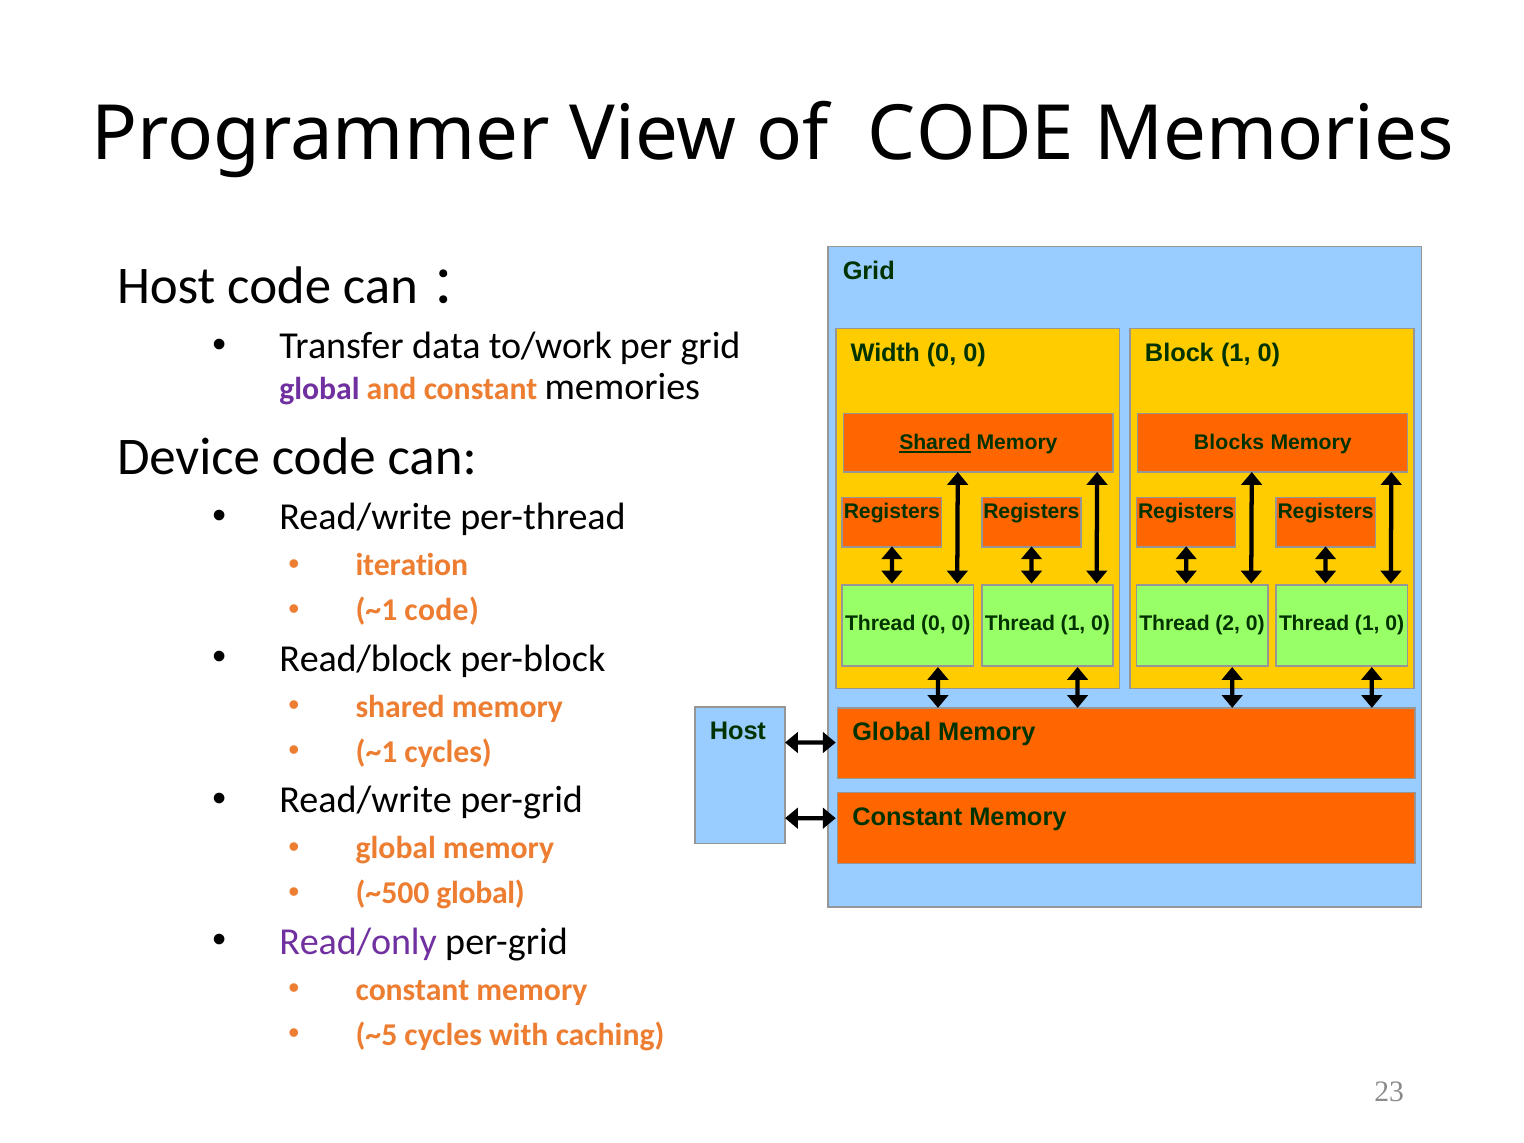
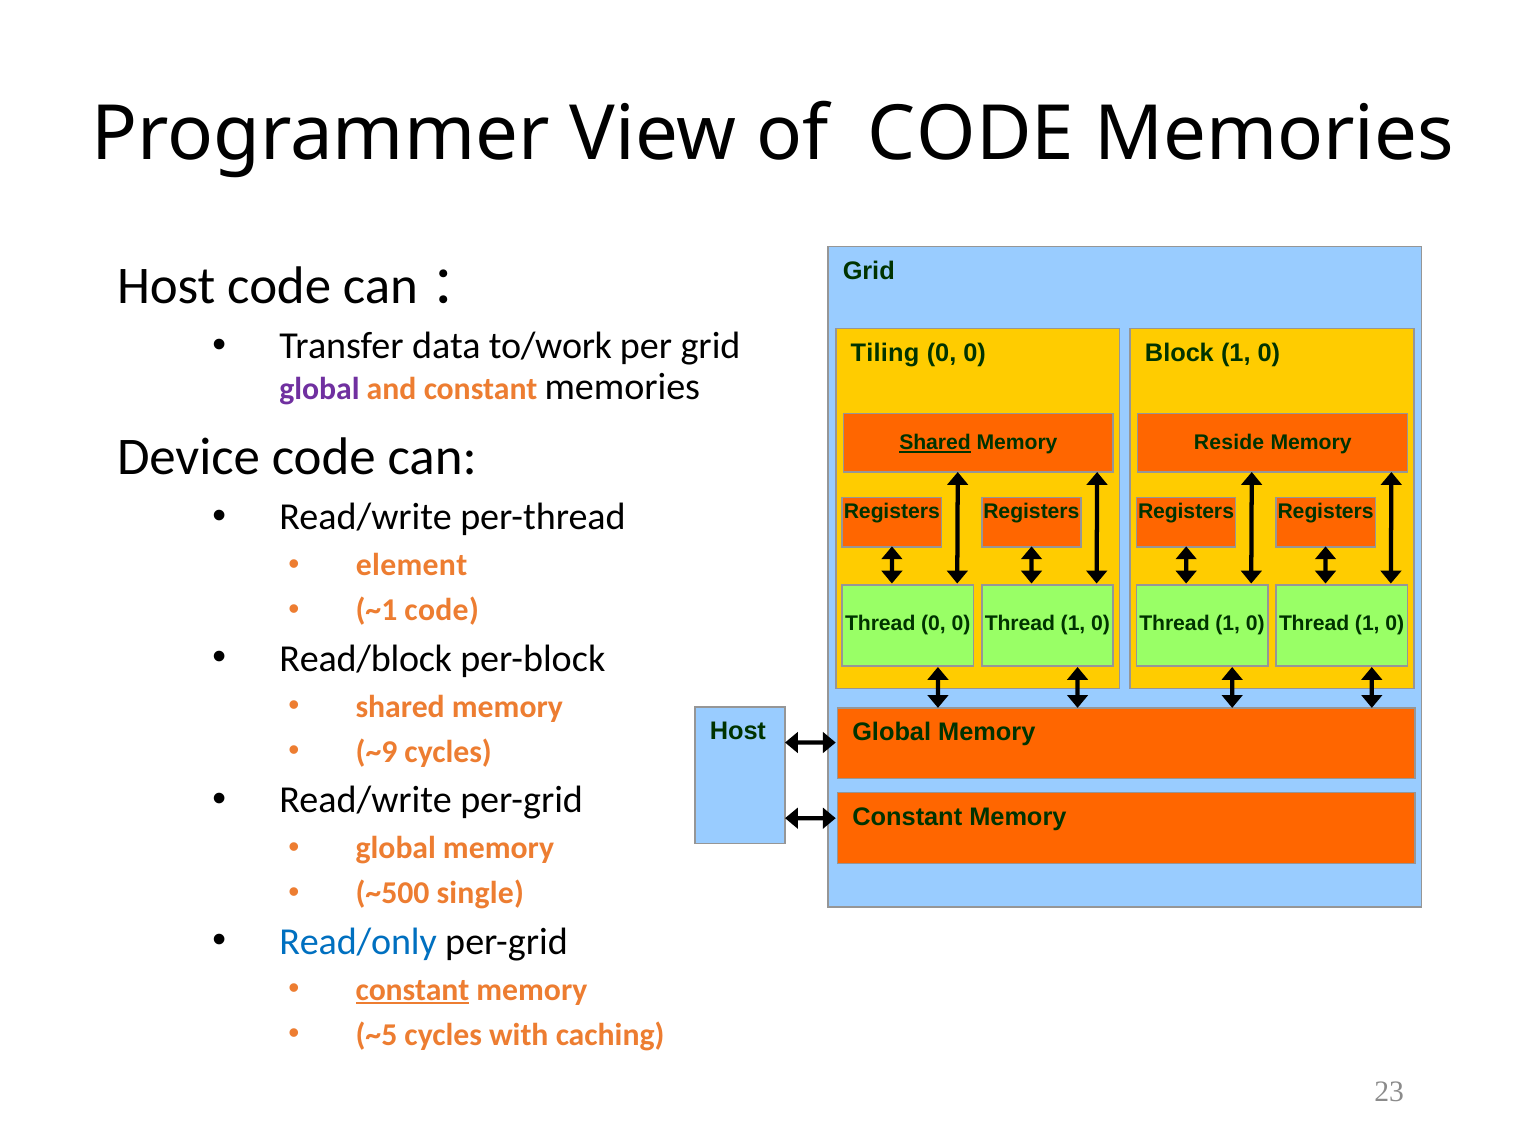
Width: Width -> Tiling (885, 353)
Blocks: Blocks -> Reside (1229, 443)
iteration: iteration -> element (412, 565)
2: 2 -> 1 (1228, 624)
~1: ~1 -> ~9 (377, 752)
~500 global: global -> single (480, 893)
Read/only colour: purple -> blue (358, 941)
constant underline: none -> present (412, 990)
